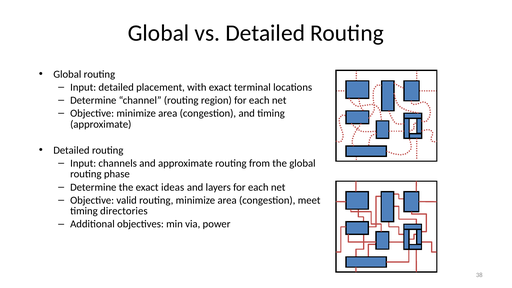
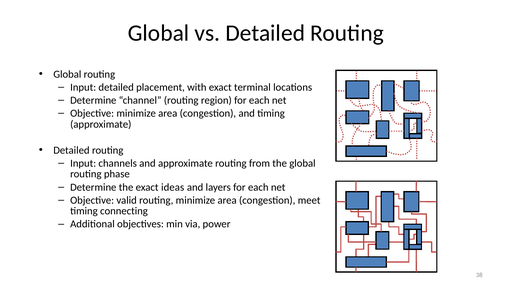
directories: directories -> connecting (124, 211)
